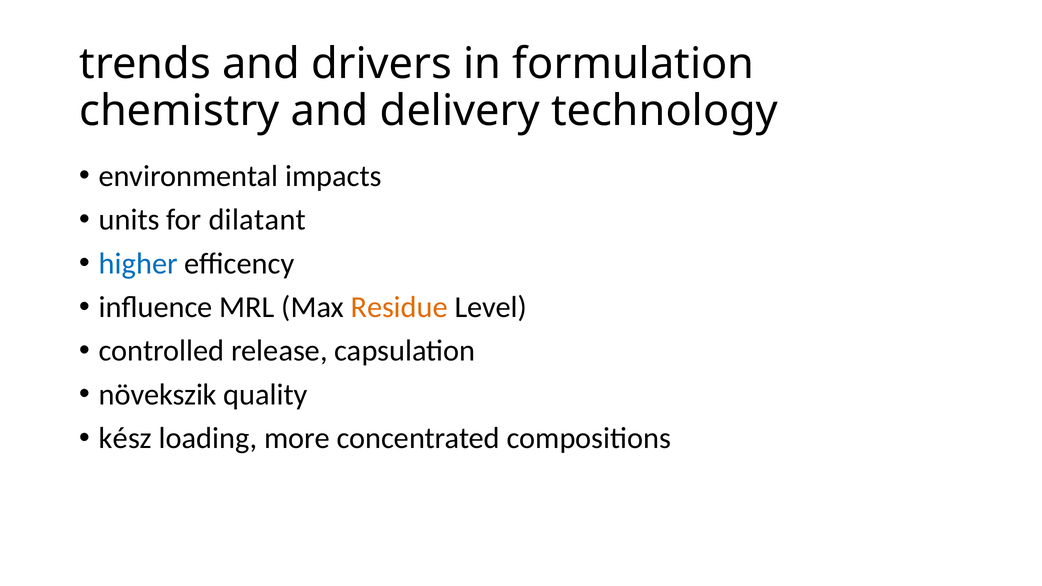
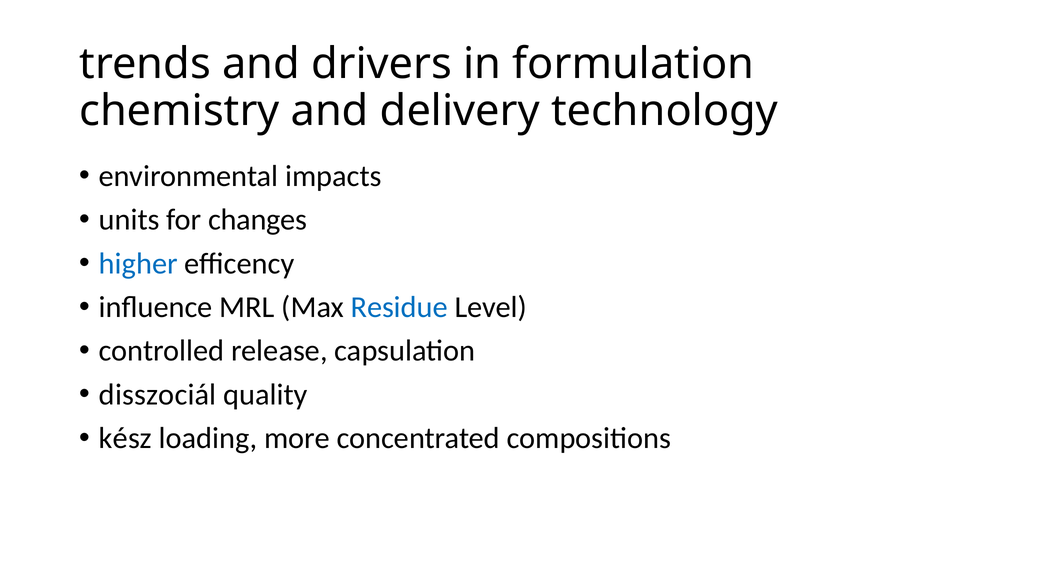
dilatant: dilatant -> changes (258, 220)
Residue colour: orange -> blue (399, 307)
növekszik: növekszik -> disszociál (158, 395)
